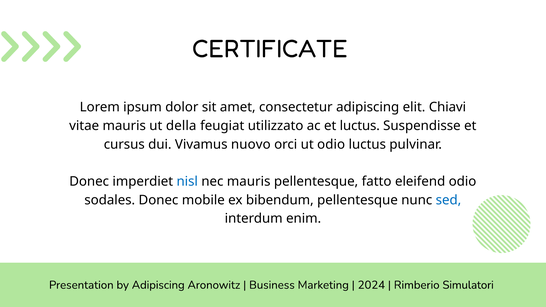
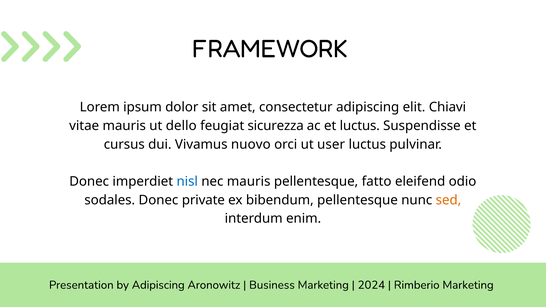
CERTIFICATE: CERTIFICATE -> FRAMEWORK (270, 49)
della: della -> dello (181, 126)
utilizzato: utilizzato -> sicurezza (276, 126)
ut odio: odio -> user (331, 144)
mobile: mobile -> private (203, 200)
sed colour: blue -> orange (448, 200)
Rimberio Simulatori: Simulatori -> Marketing (468, 285)
